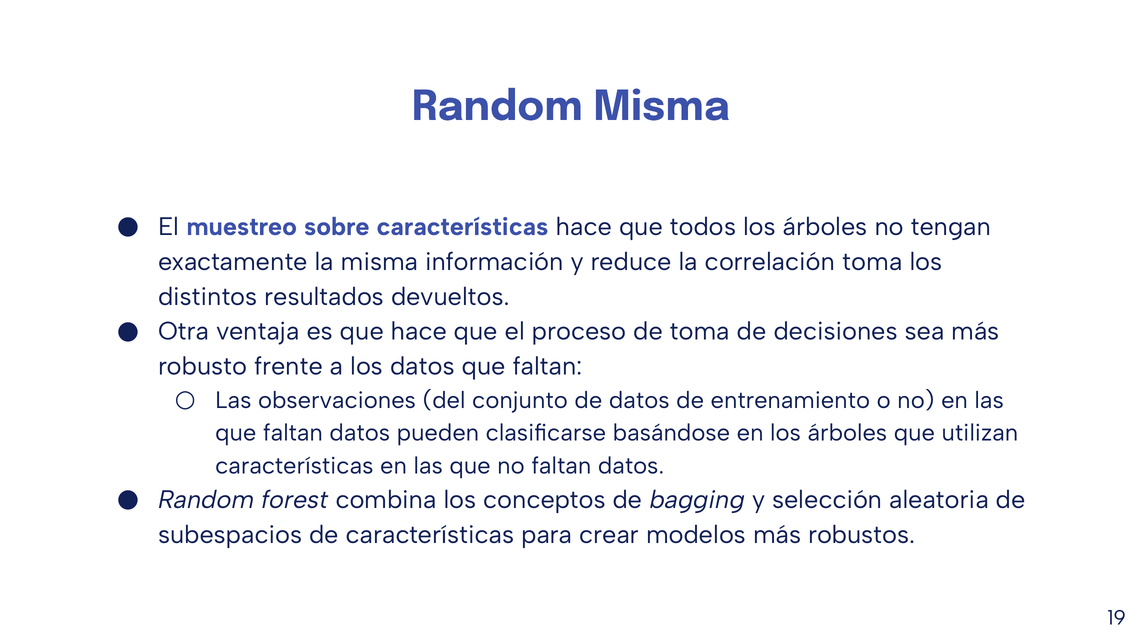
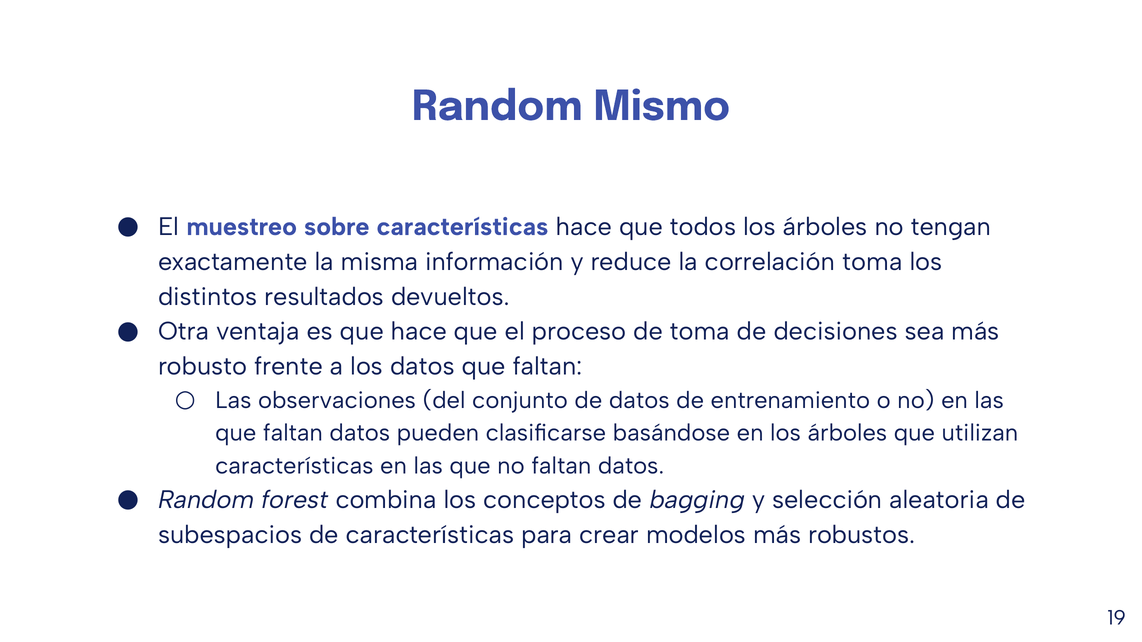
Random Misma: Misma -> Mismo (662, 106)
